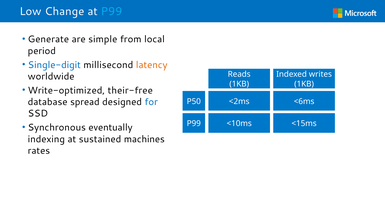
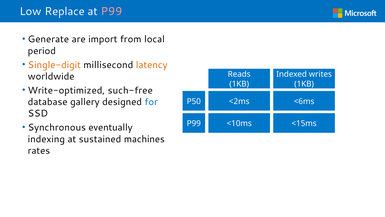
Change: Change -> Replace (65, 11)
P99 colour: light blue -> pink (111, 11)
simple: simple -> import (103, 39)
Single-digit colour: blue -> orange (54, 65)
their-free: their-free -> such-free (130, 90)
spread: spread -> gallery (85, 102)
